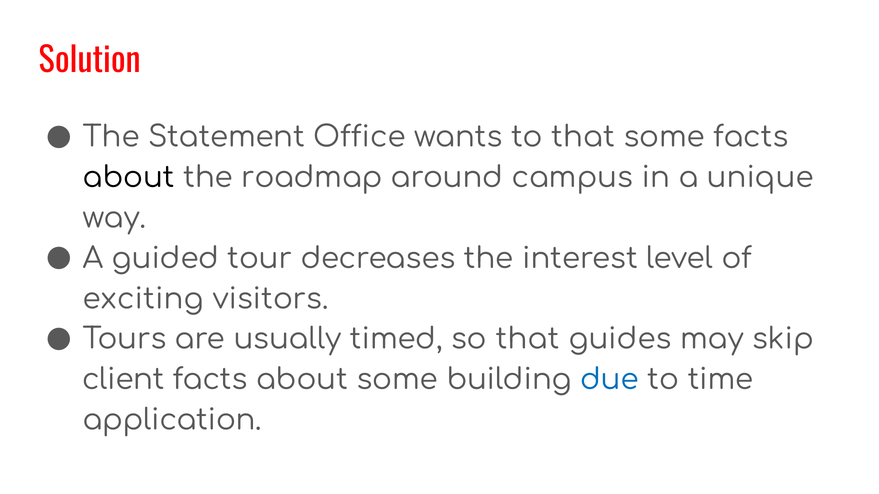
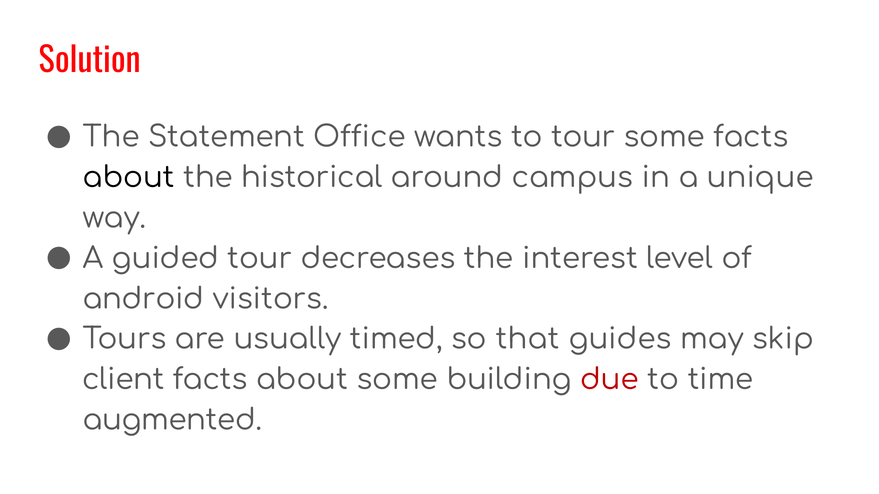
to that: that -> tour (583, 137)
roadmap: roadmap -> historical (312, 178)
exciting: exciting -> android (143, 299)
due colour: blue -> red (610, 380)
application: application -> augmented (172, 420)
